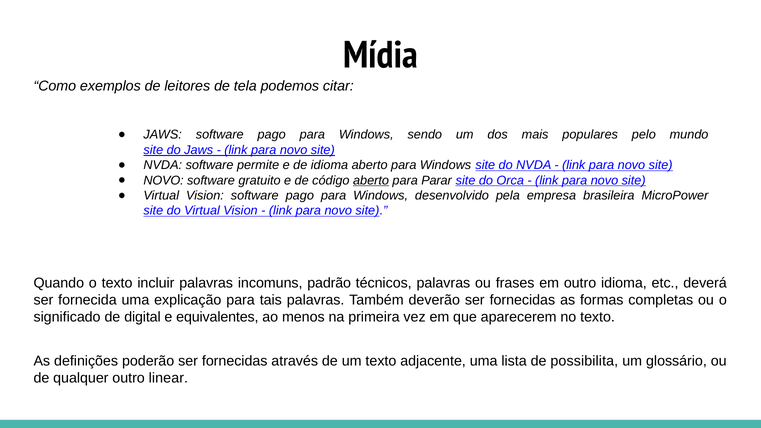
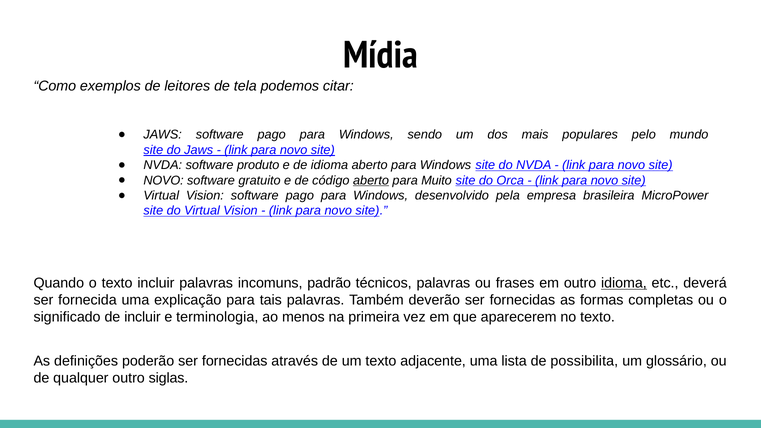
permite: permite -> produto (258, 165)
Parar: Parar -> Muito (436, 180)
idioma underline: none -> present (624, 283)
de digital: digital -> incluir (142, 317)
equivalentes: equivalentes -> terminologia (217, 317)
linear: linear -> siglas (169, 378)
